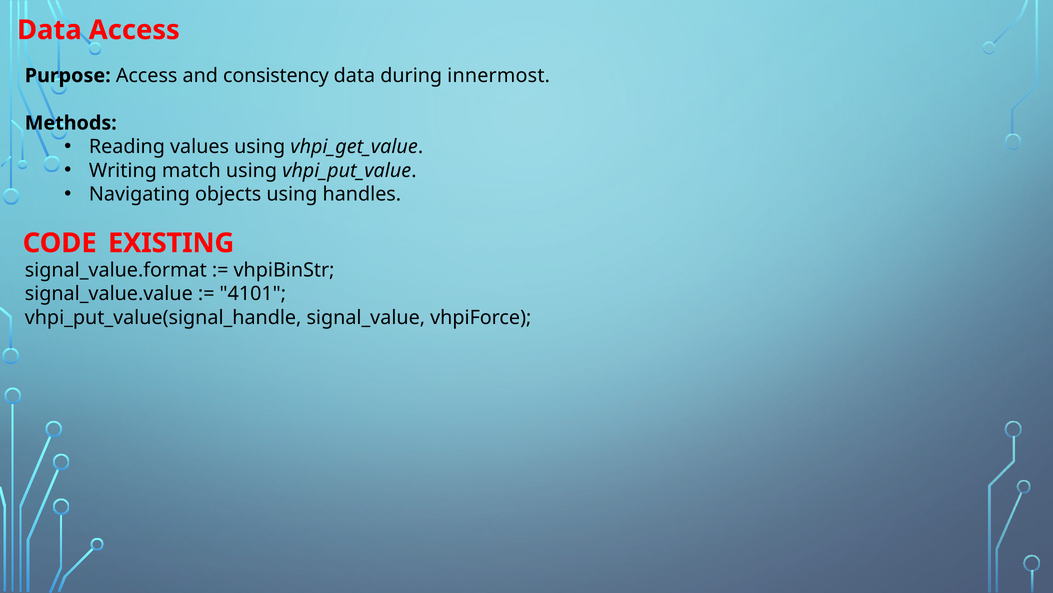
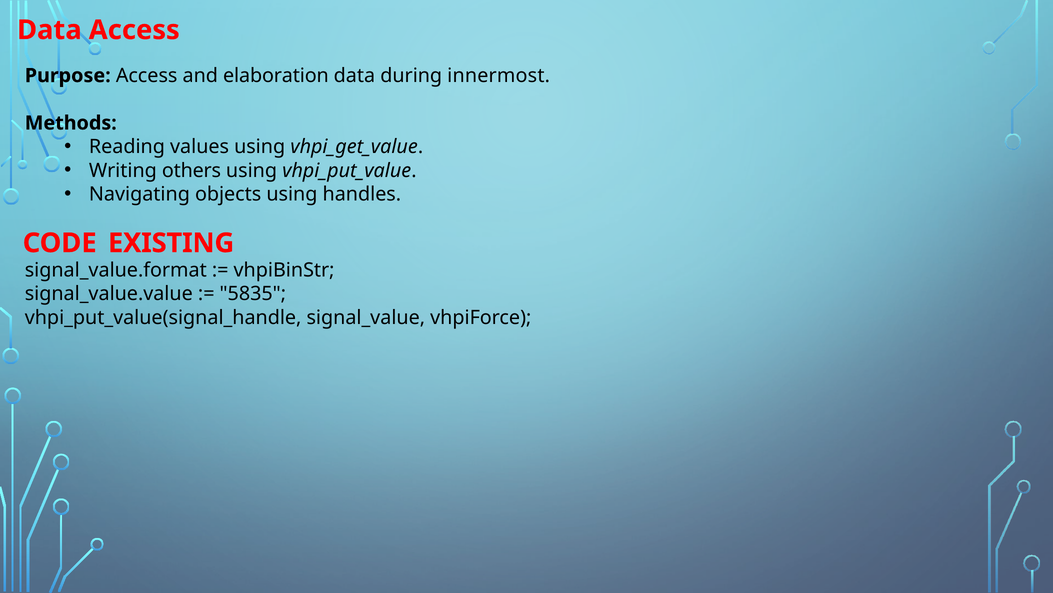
consistency: consistency -> elaboration (276, 76)
match: match -> others (191, 170)
4101: 4101 -> 5835 (253, 294)
